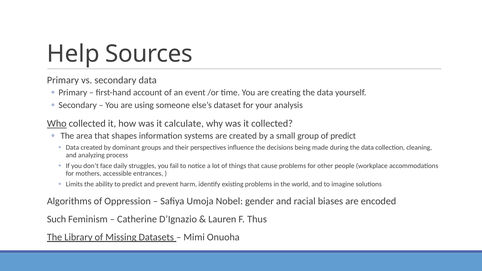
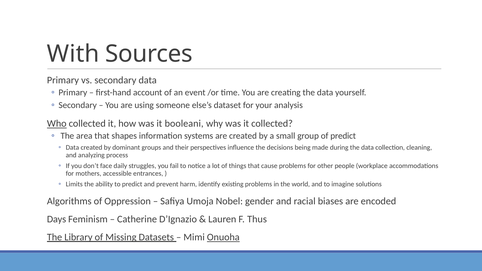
Help: Help -> With (73, 54)
calculate: calculate -> booleani (184, 124)
Such: Such -> Days (57, 219)
Onuoha underline: none -> present (223, 237)
